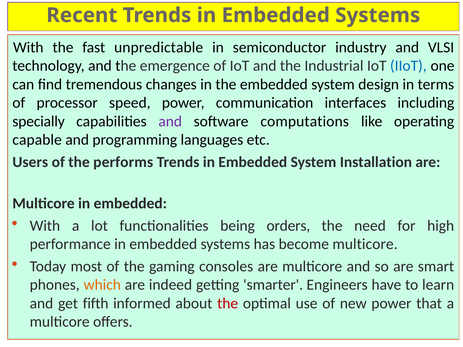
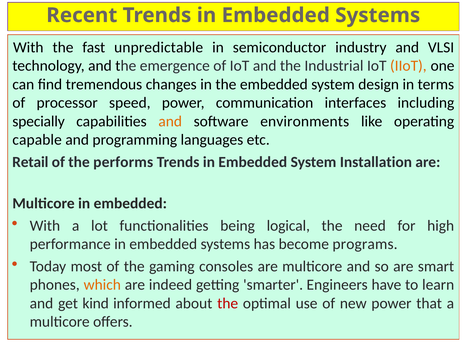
IIoT colour: blue -> orange (408, 66)
and colour: purple -> orange (170, 121)
computations: computations -> environments (305, 121)
Users: Users -> Retail (30, 162)
orders: orders -> logical (288, 226)
become multicore: multicore -> programs (365, 244)
fifth: fifth -> kind (96, 304)
